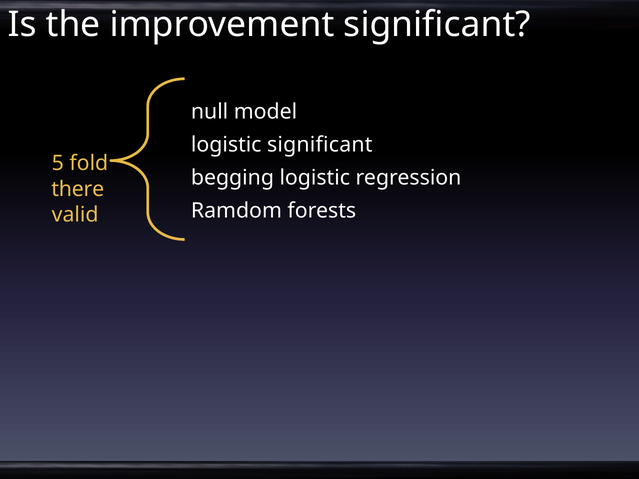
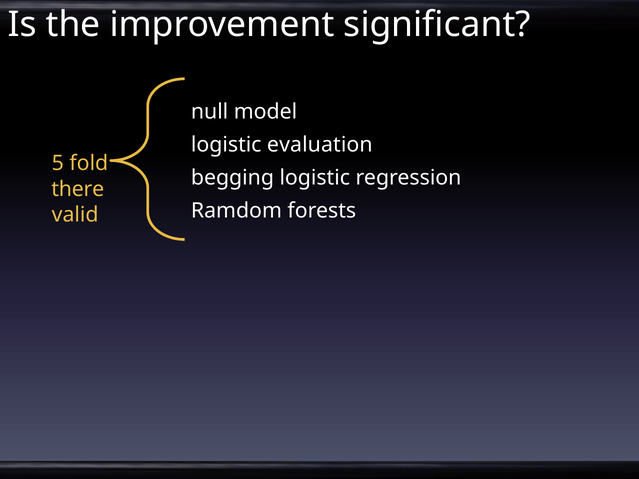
logistic significant: significant -> evaluation (320, 145)
